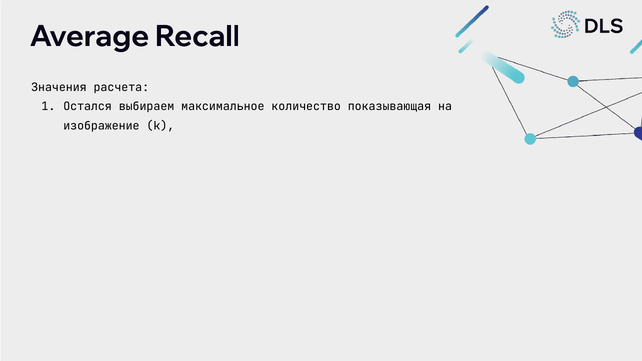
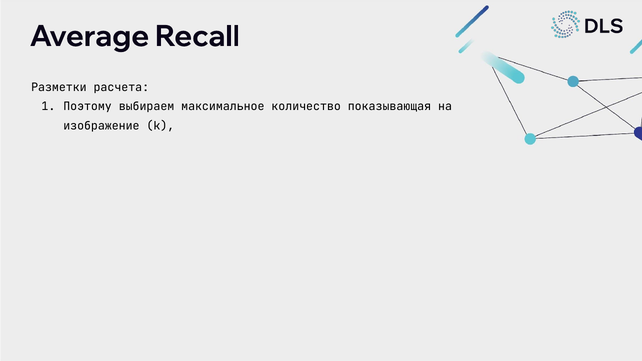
Значения: Значения -> Разметки (59, 87)
Остался: Остался -> Поэтому (88, 107)
